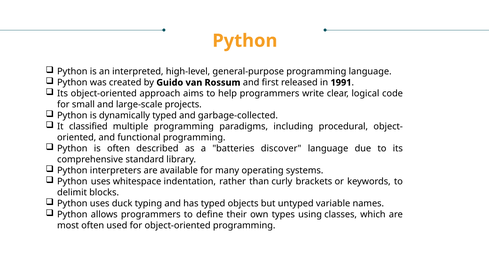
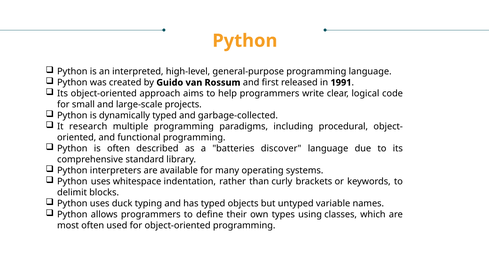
classified: classified -> research (88, 127)
